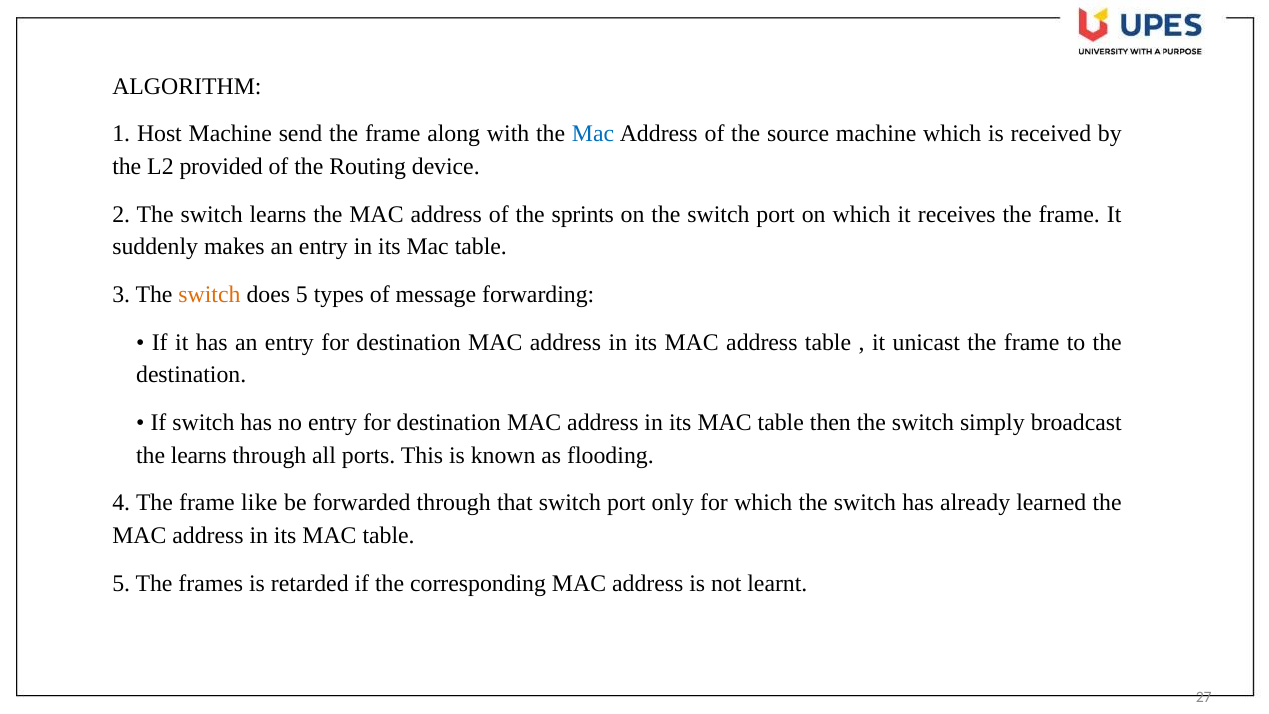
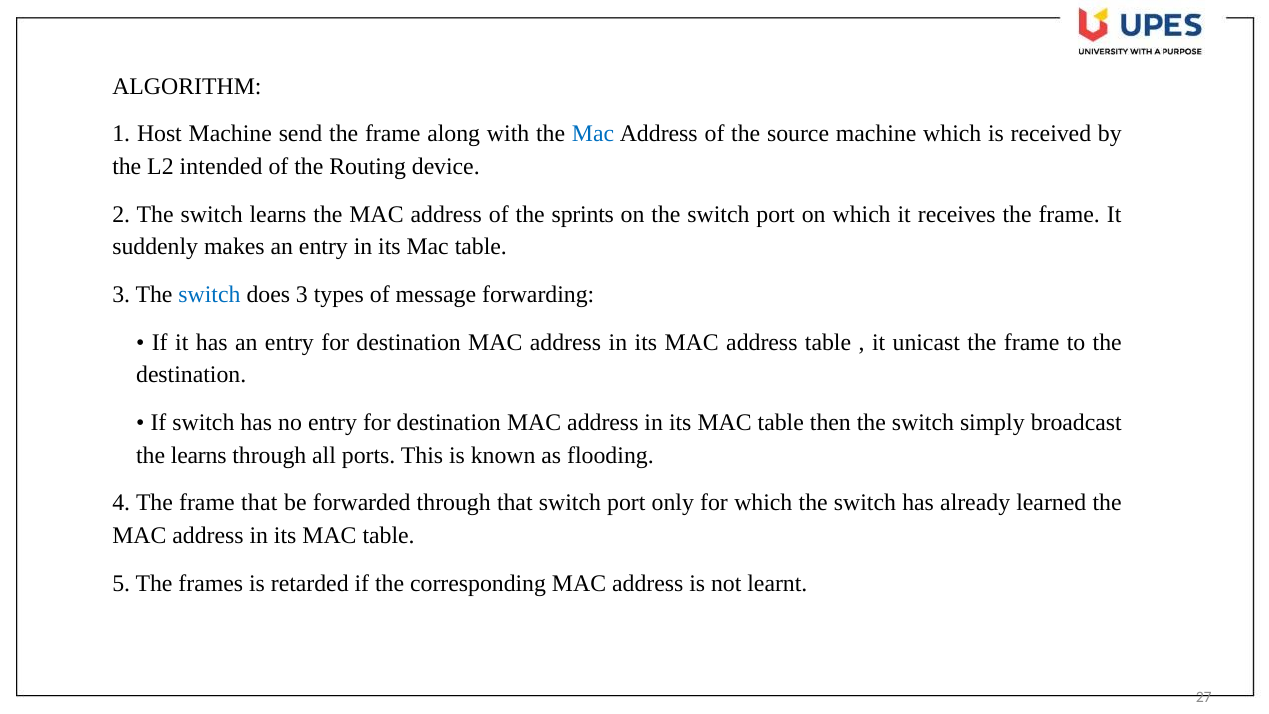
provided: provided -> intended (221, 167)
switch colour: orange -> blue (209, 295)
does 5: 5 -> 3 (302, 295)
frame like: like -> that (259, 503)
